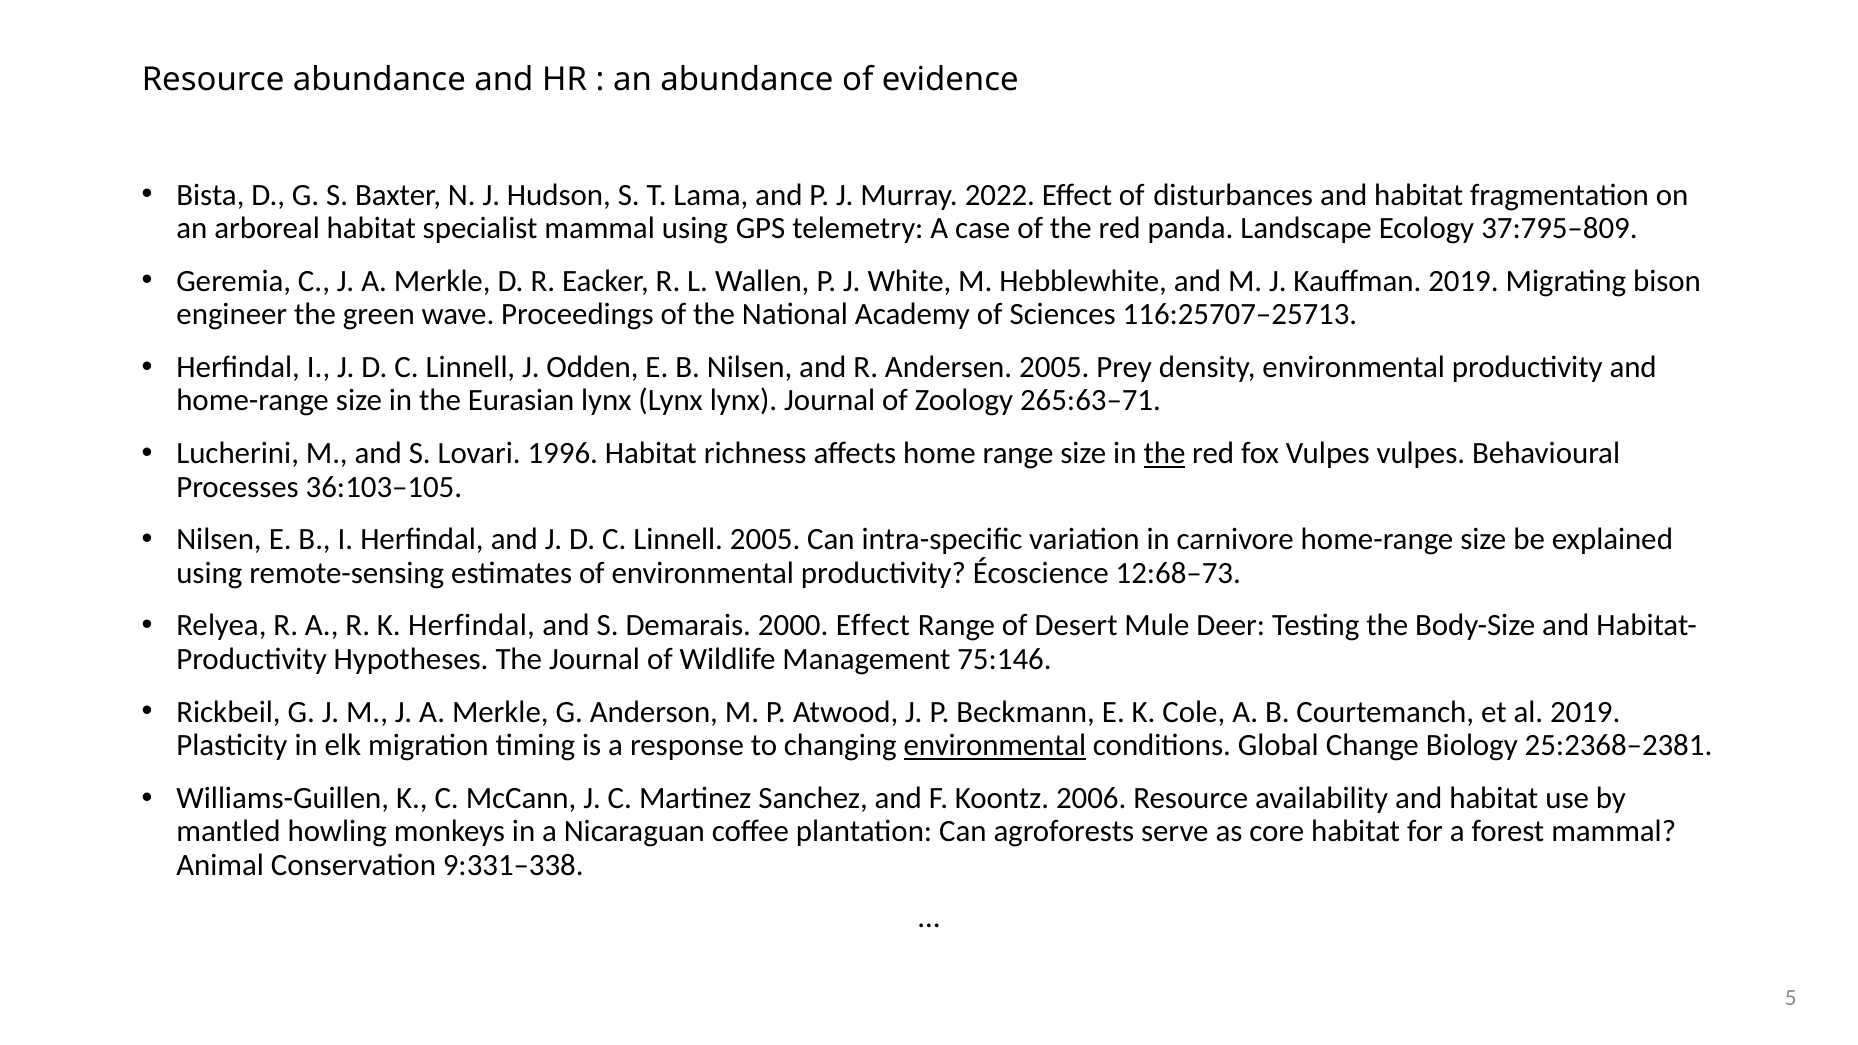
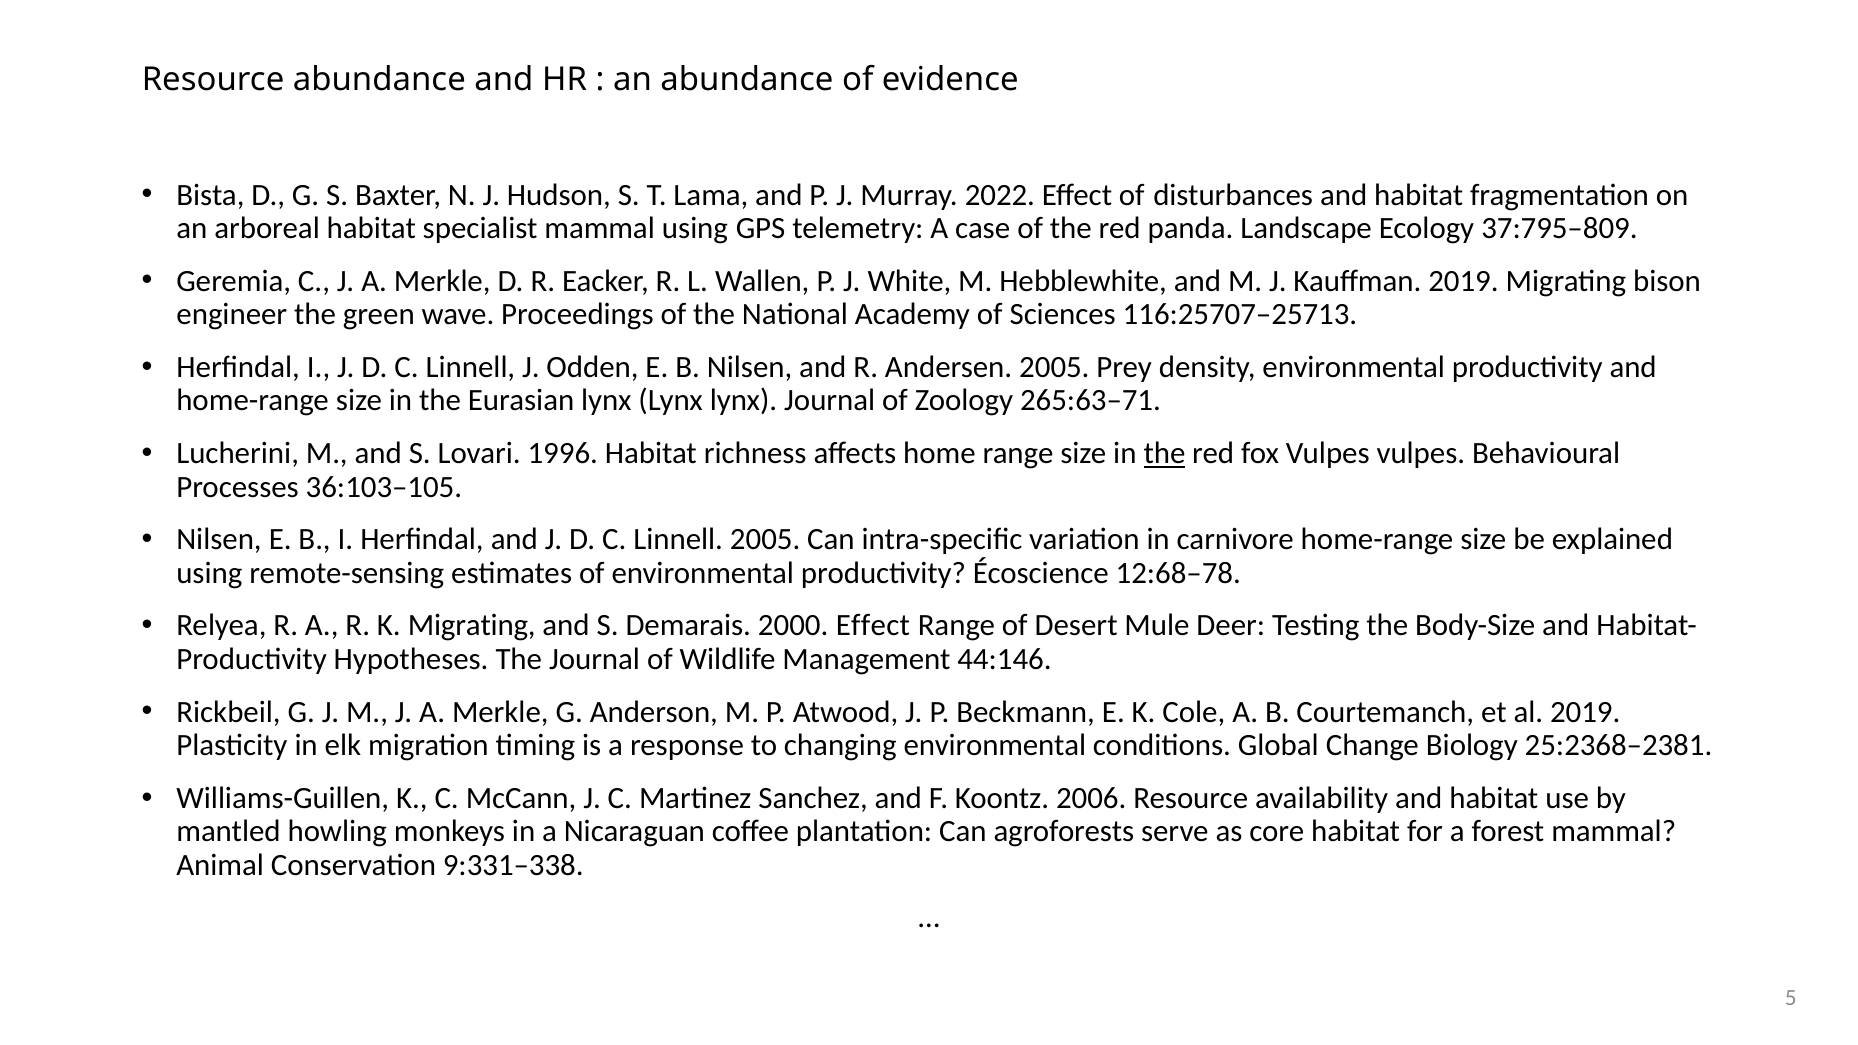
12:68–73: 12:68–73 -> 12:68–78 (1178, 573)
K Herfindal: Herfindal -> Migrating (472, 626)
75:146: 75:146 -> 44:146 (1004, 659)
environmental underline: present -> none (995, 745)
